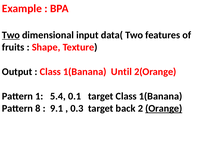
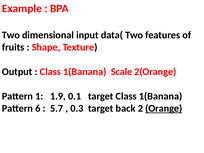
Two underline: present -> none (11, 35)
Until: Until -> Scale (122, 72)
5.4: 5.4 -> 1.9 (58, 96)
8: 8 -> 6 (38, 108)
9.1: 9.1 -> 5.7 (57, 108)
